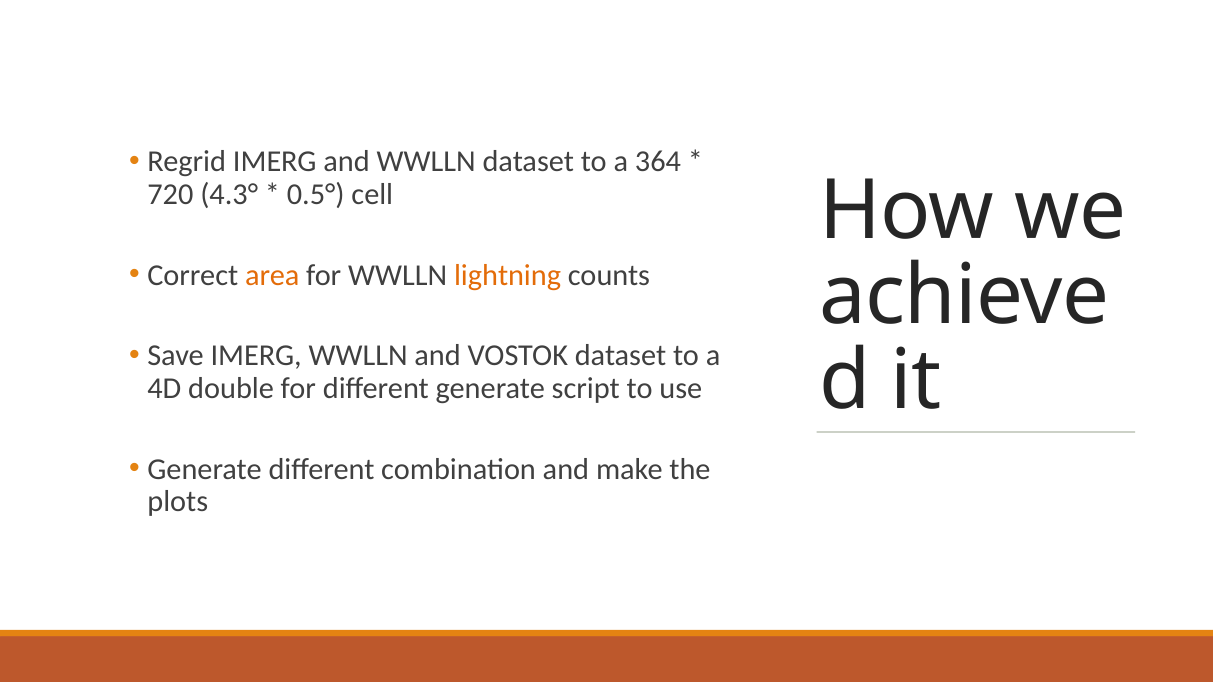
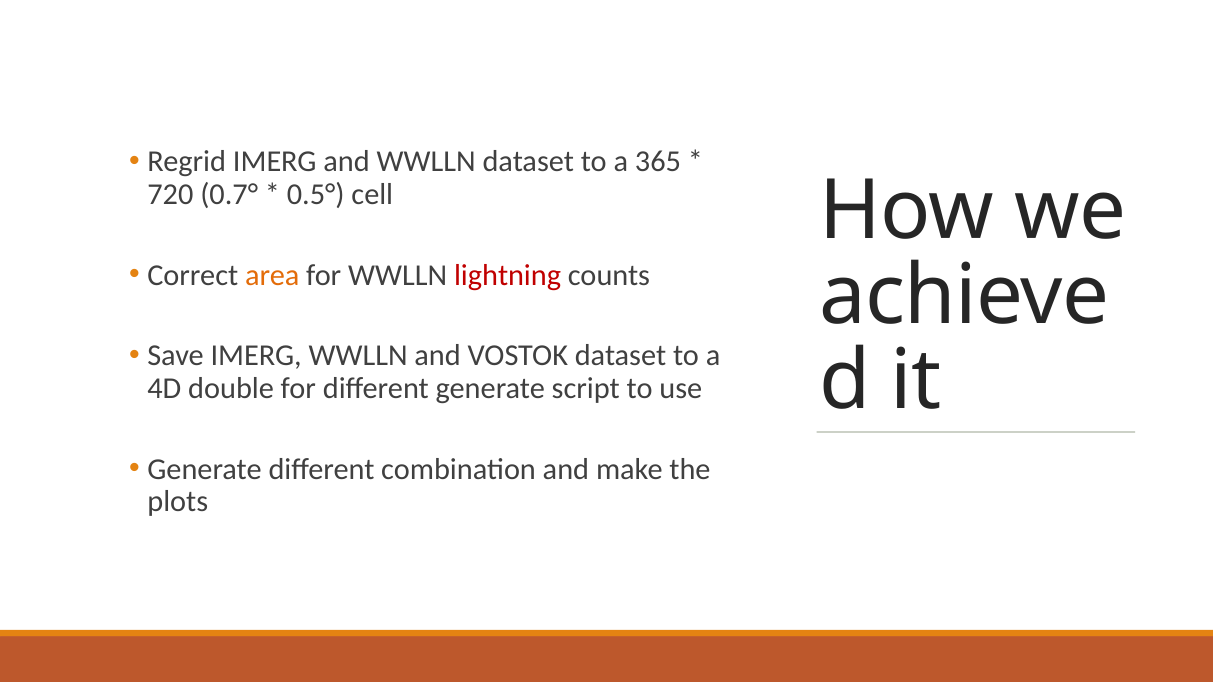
364: 364 -> 365 (658, 162)
4.3°: 4.3° -> 0.7° (229, 195)
lightning colour: orange -> red (508, 275)
